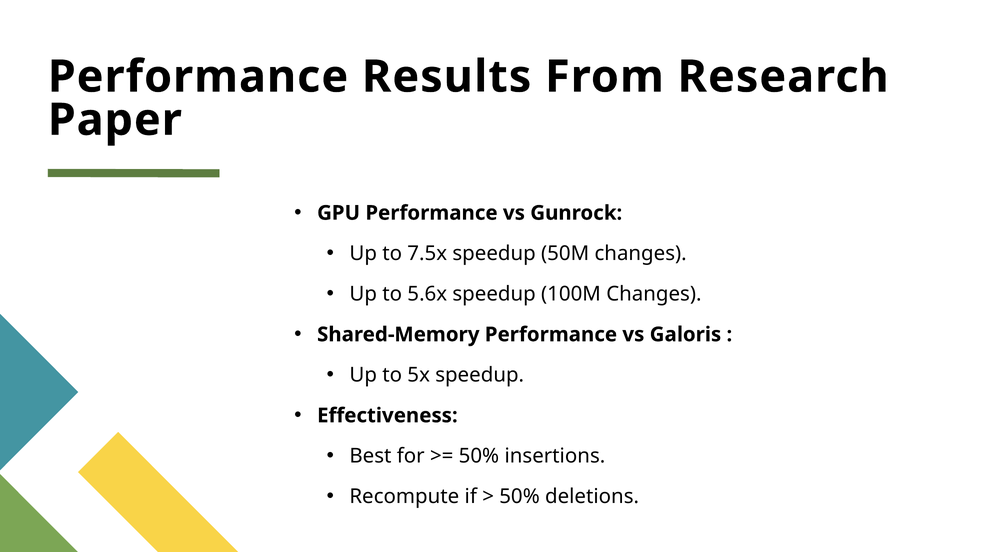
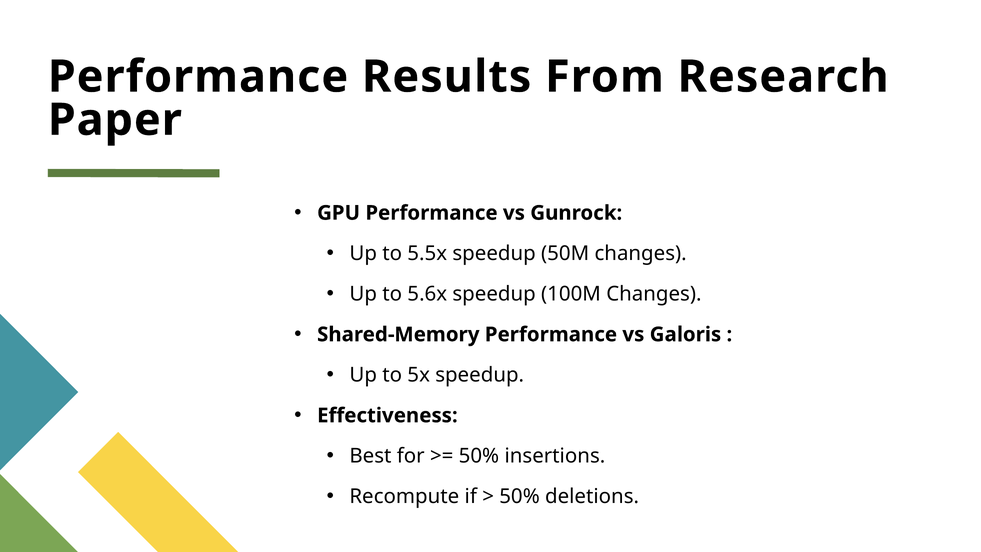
7.5x: 7.5x -> 5.5x (427, 253)
